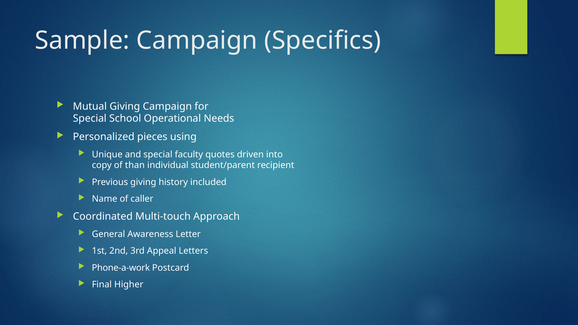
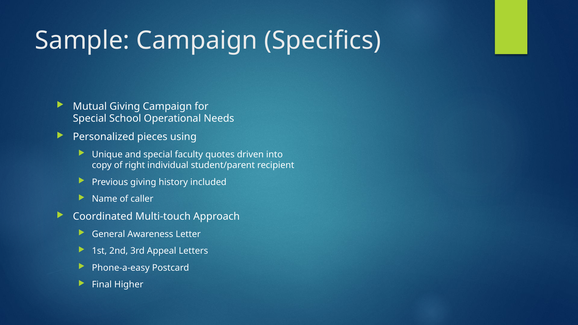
than: than -> right (135, 165)
Phone-a-work: Phone-a-work -> Phone-a-easy (121, 268)
